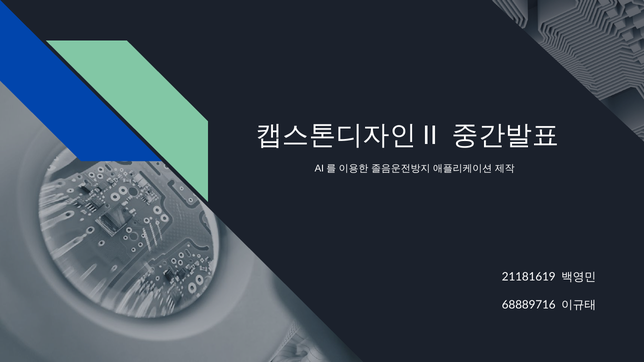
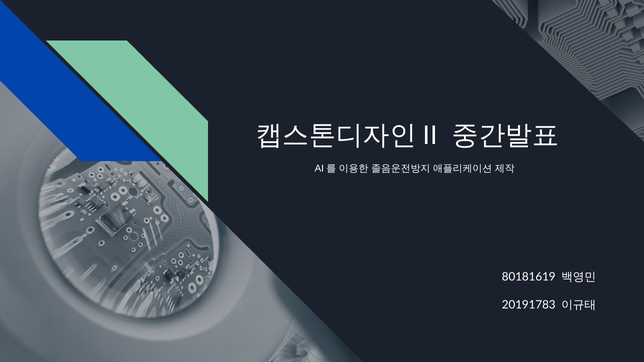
21181619: 21181619 -> 80181619 (529, 277)
68889716: 68889716 -> 20191783 (529, 305)
